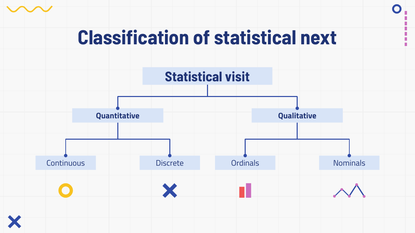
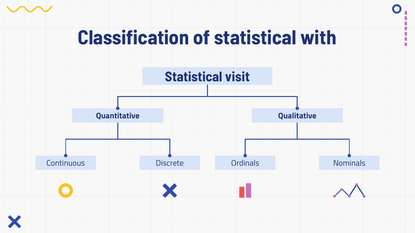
next: next -> with (318, 38)
